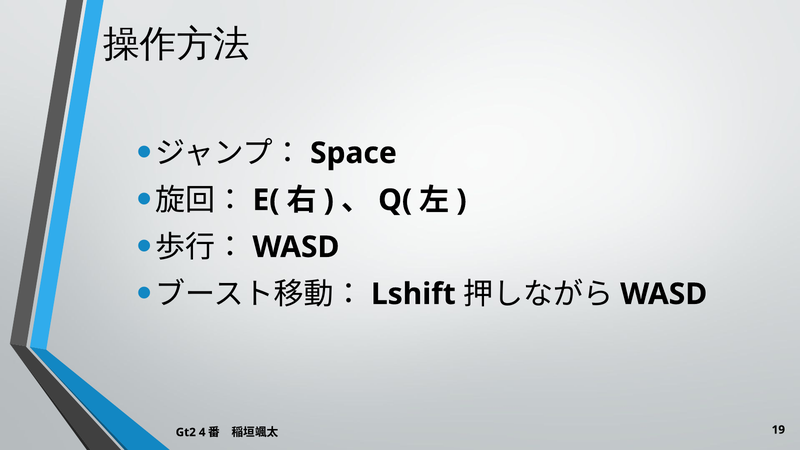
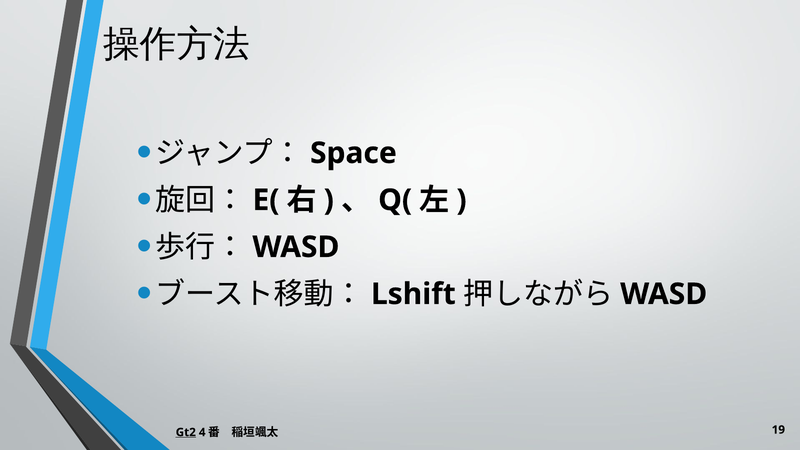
Gt2 underline: none -> present (186, 432)
